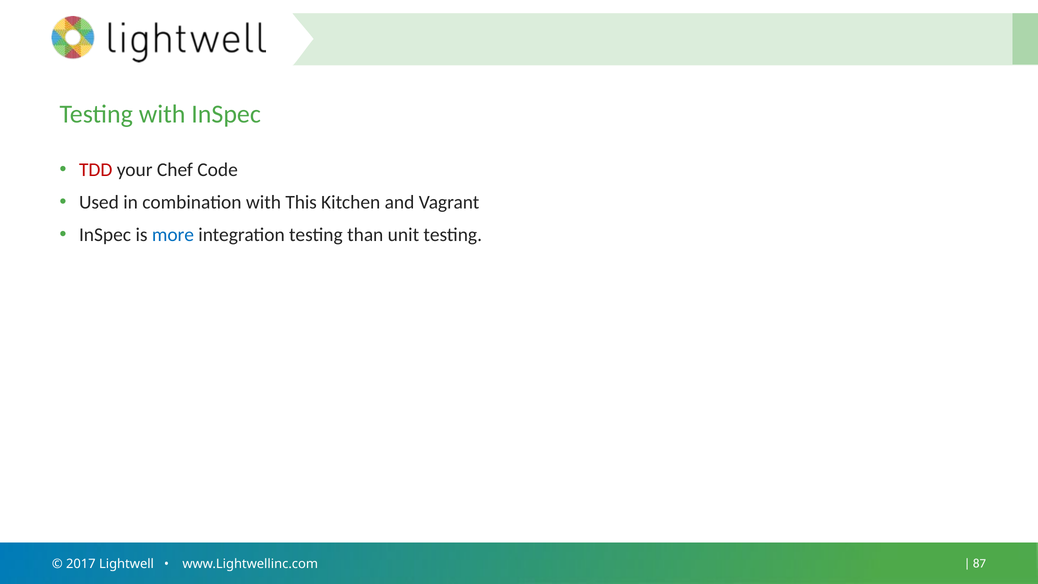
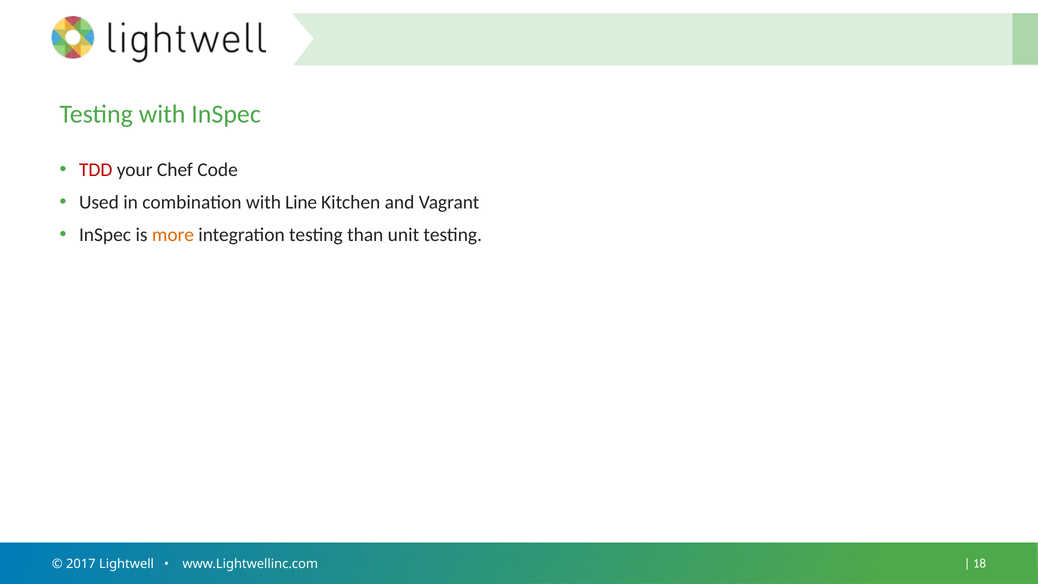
This: This -> Line (301, 202)
more colour: blue -> orange (173, 235)
87: 87 -> 18 (980, 564)
